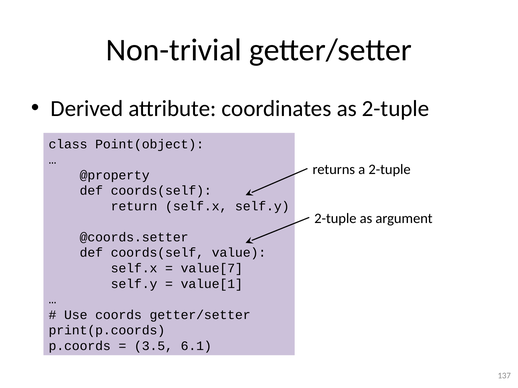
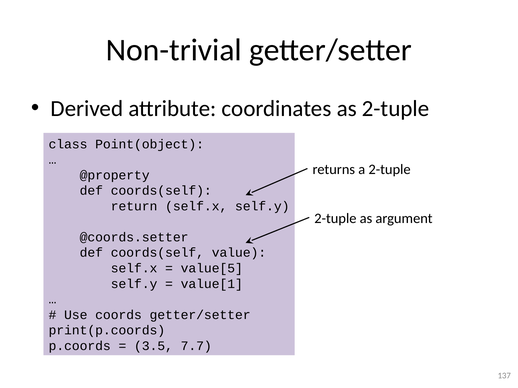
value[7: value[7 -> value[5 (212, 269)
6.1: 6.1 -> 7.7 (196, 346)
